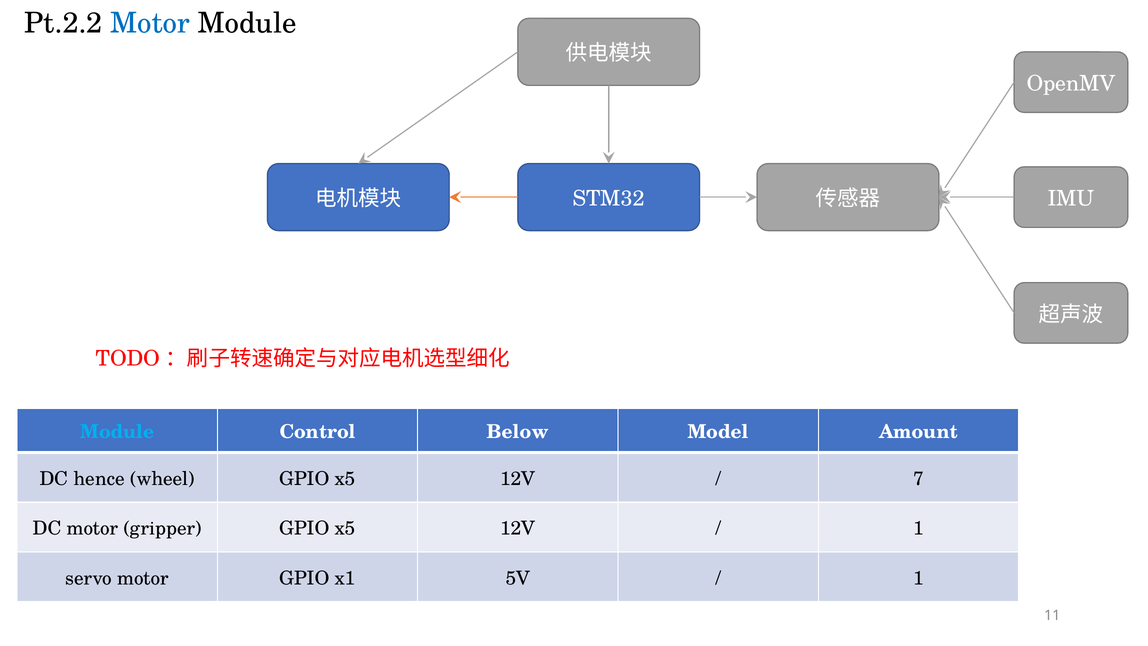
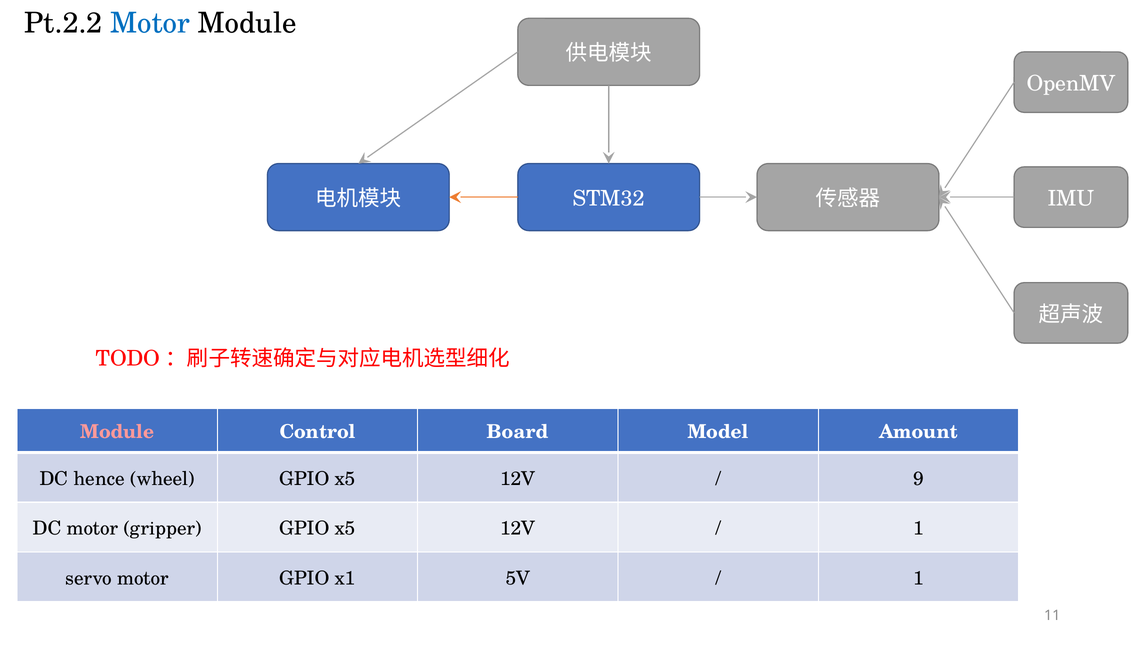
Module colour: light blue -> pink (117, 432)
Below: Below -> Board (518, 432)
7: 7 -> 9 (919, 479)
